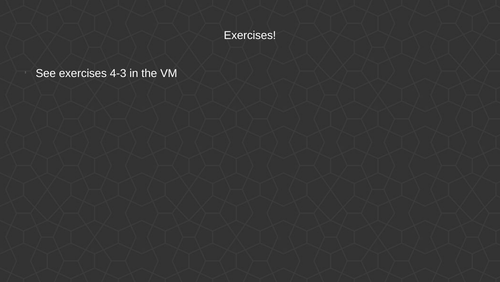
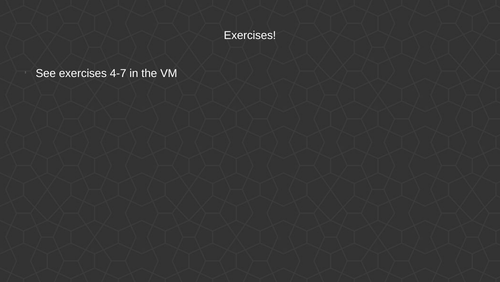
4-3: 4-3 -> 4-7 (118, 73)
